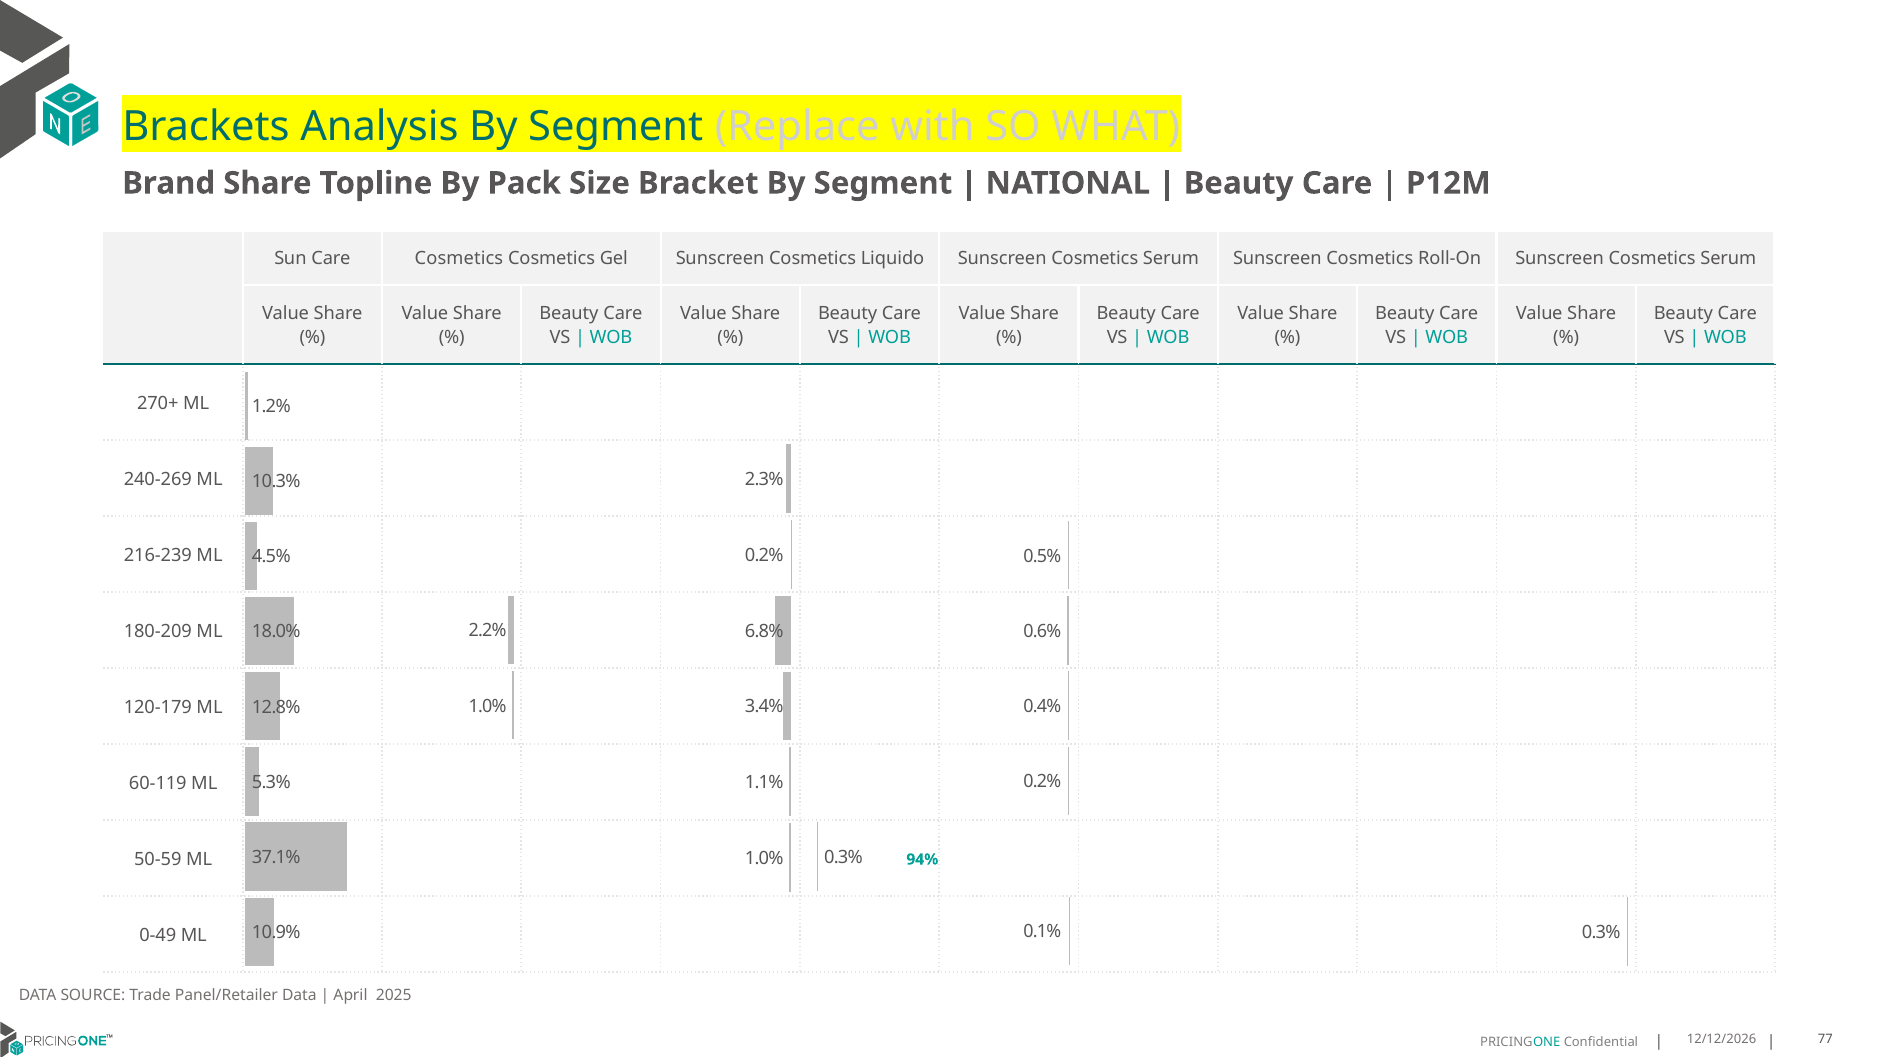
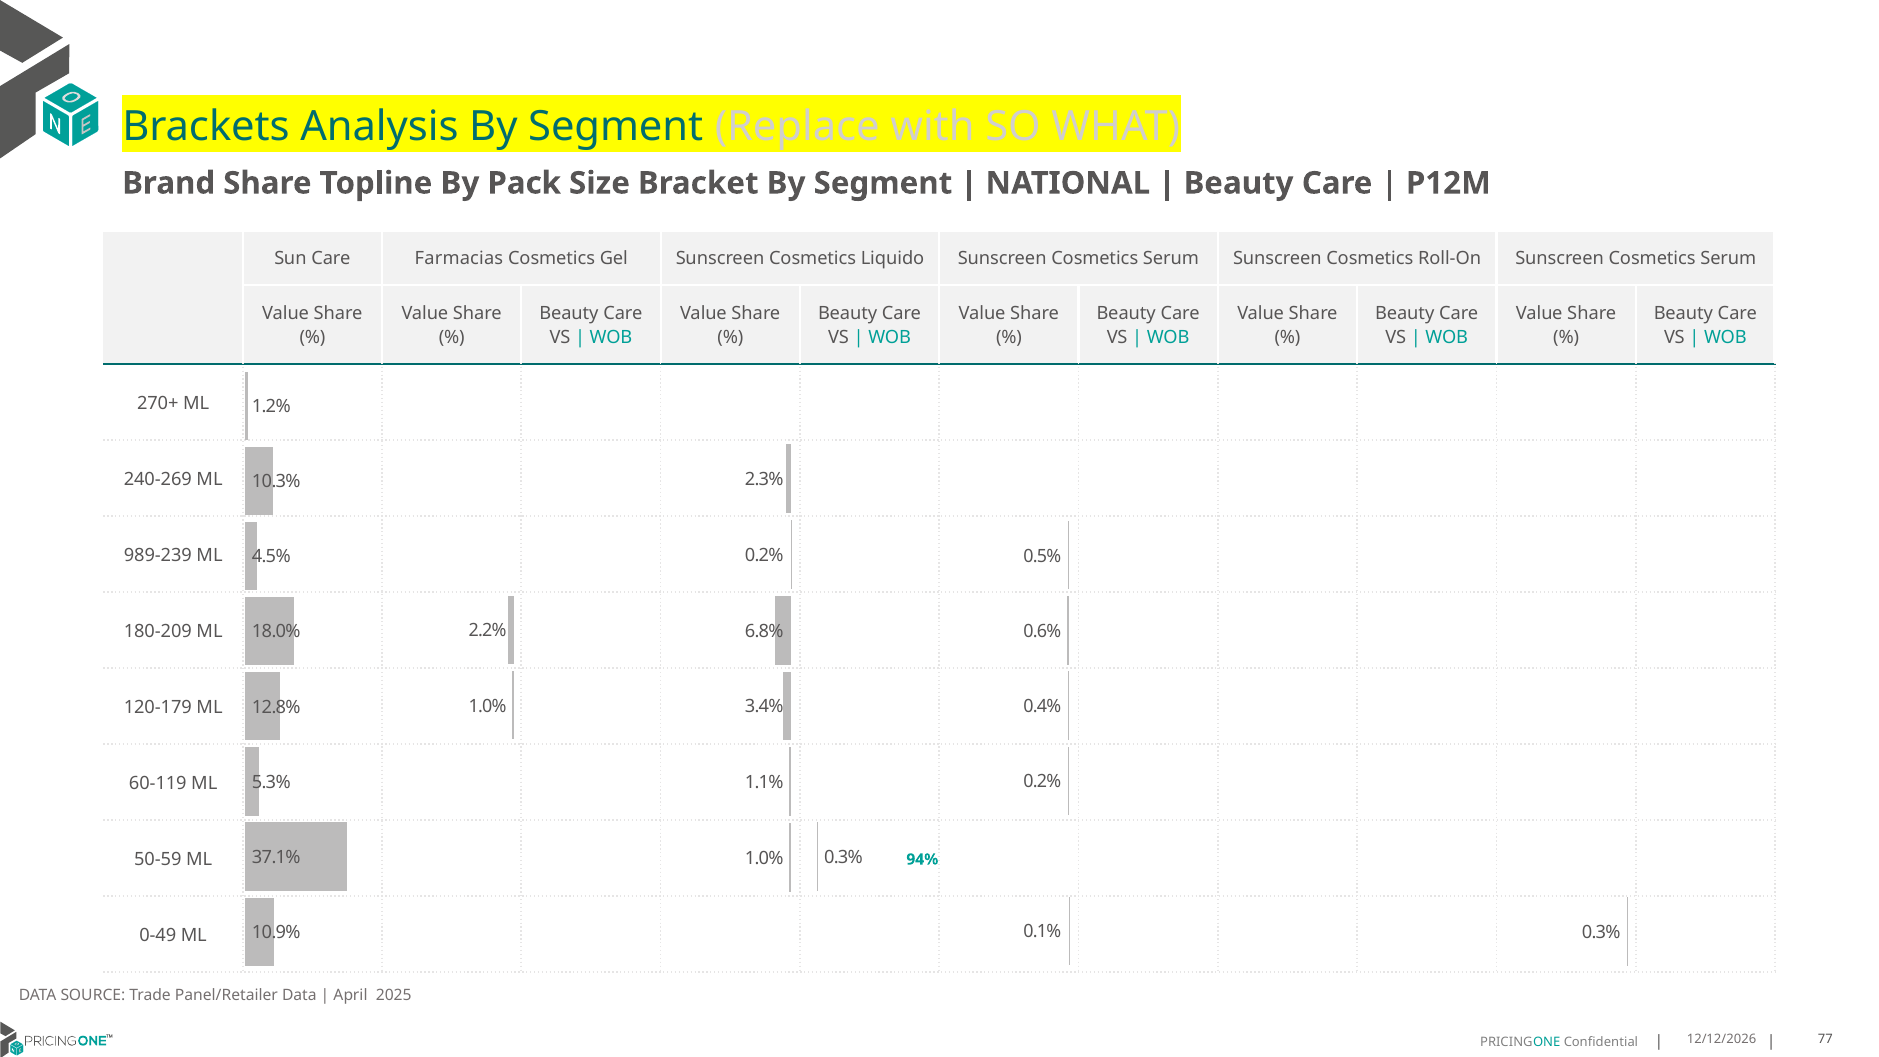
Care Cosmetics: Cosmetics -> Farmacias (459, 259)
216-239: 216-239 -> 989-239 (158, 555)
